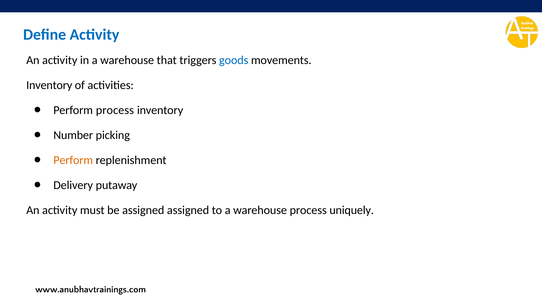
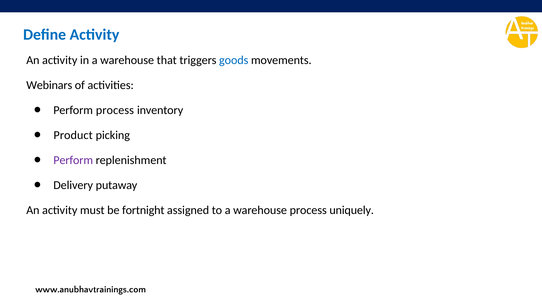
Inventory: Inventory -> Webinars (49, 85)
Number: Number -> Product (73, 135)
Perform colour: orange -> purple (73, 160)
be assigned: assigned -> fortnight (143, 210)
